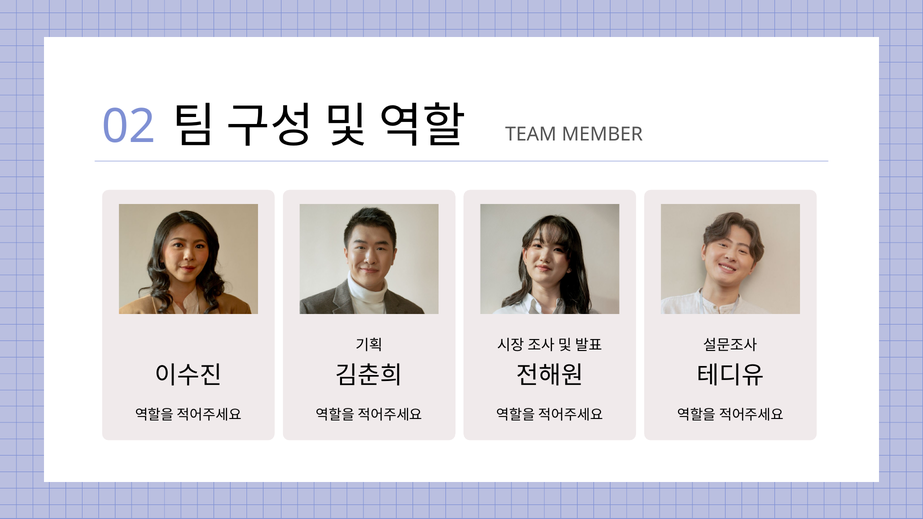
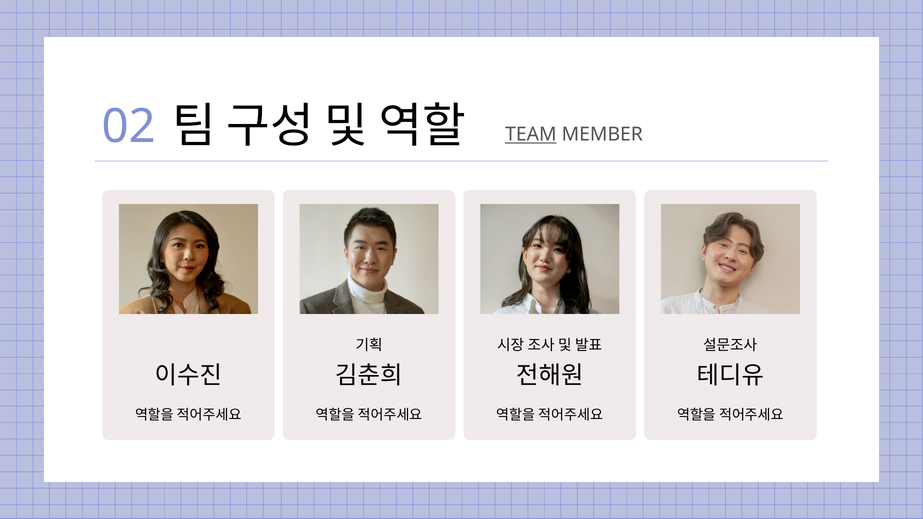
TEAM underline: none -> present (531, 135)
